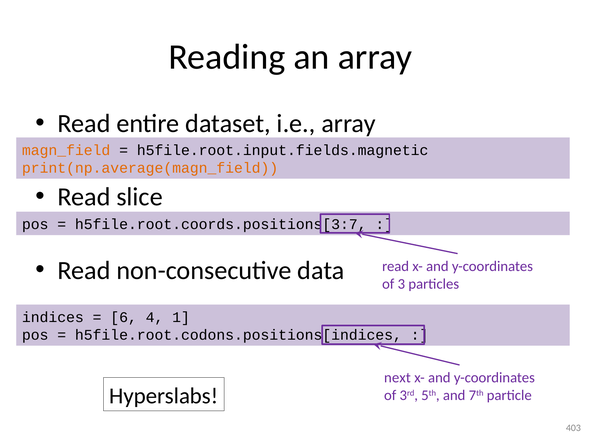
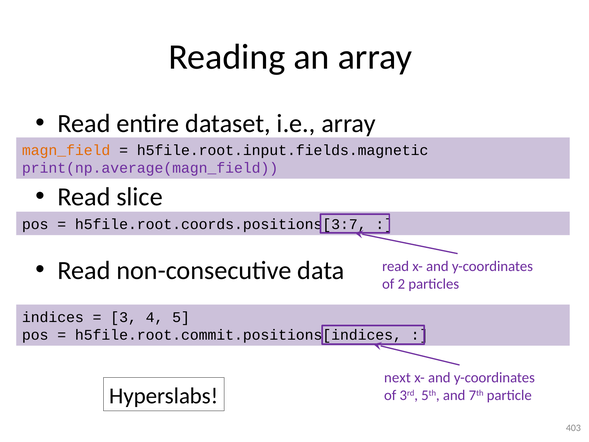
print(np.average(magn_field colour: orange -> purple (150, 168)
3: 3 -> 2 (401, 284)
6: 6 -> 3 (124, 317)
1: 1 -> 5 (181, 317)
h5file.root.codons.positions[indices: h5file.root.codons.positions[indices -> h5file.root.commit.positions[indices (238, 335)
